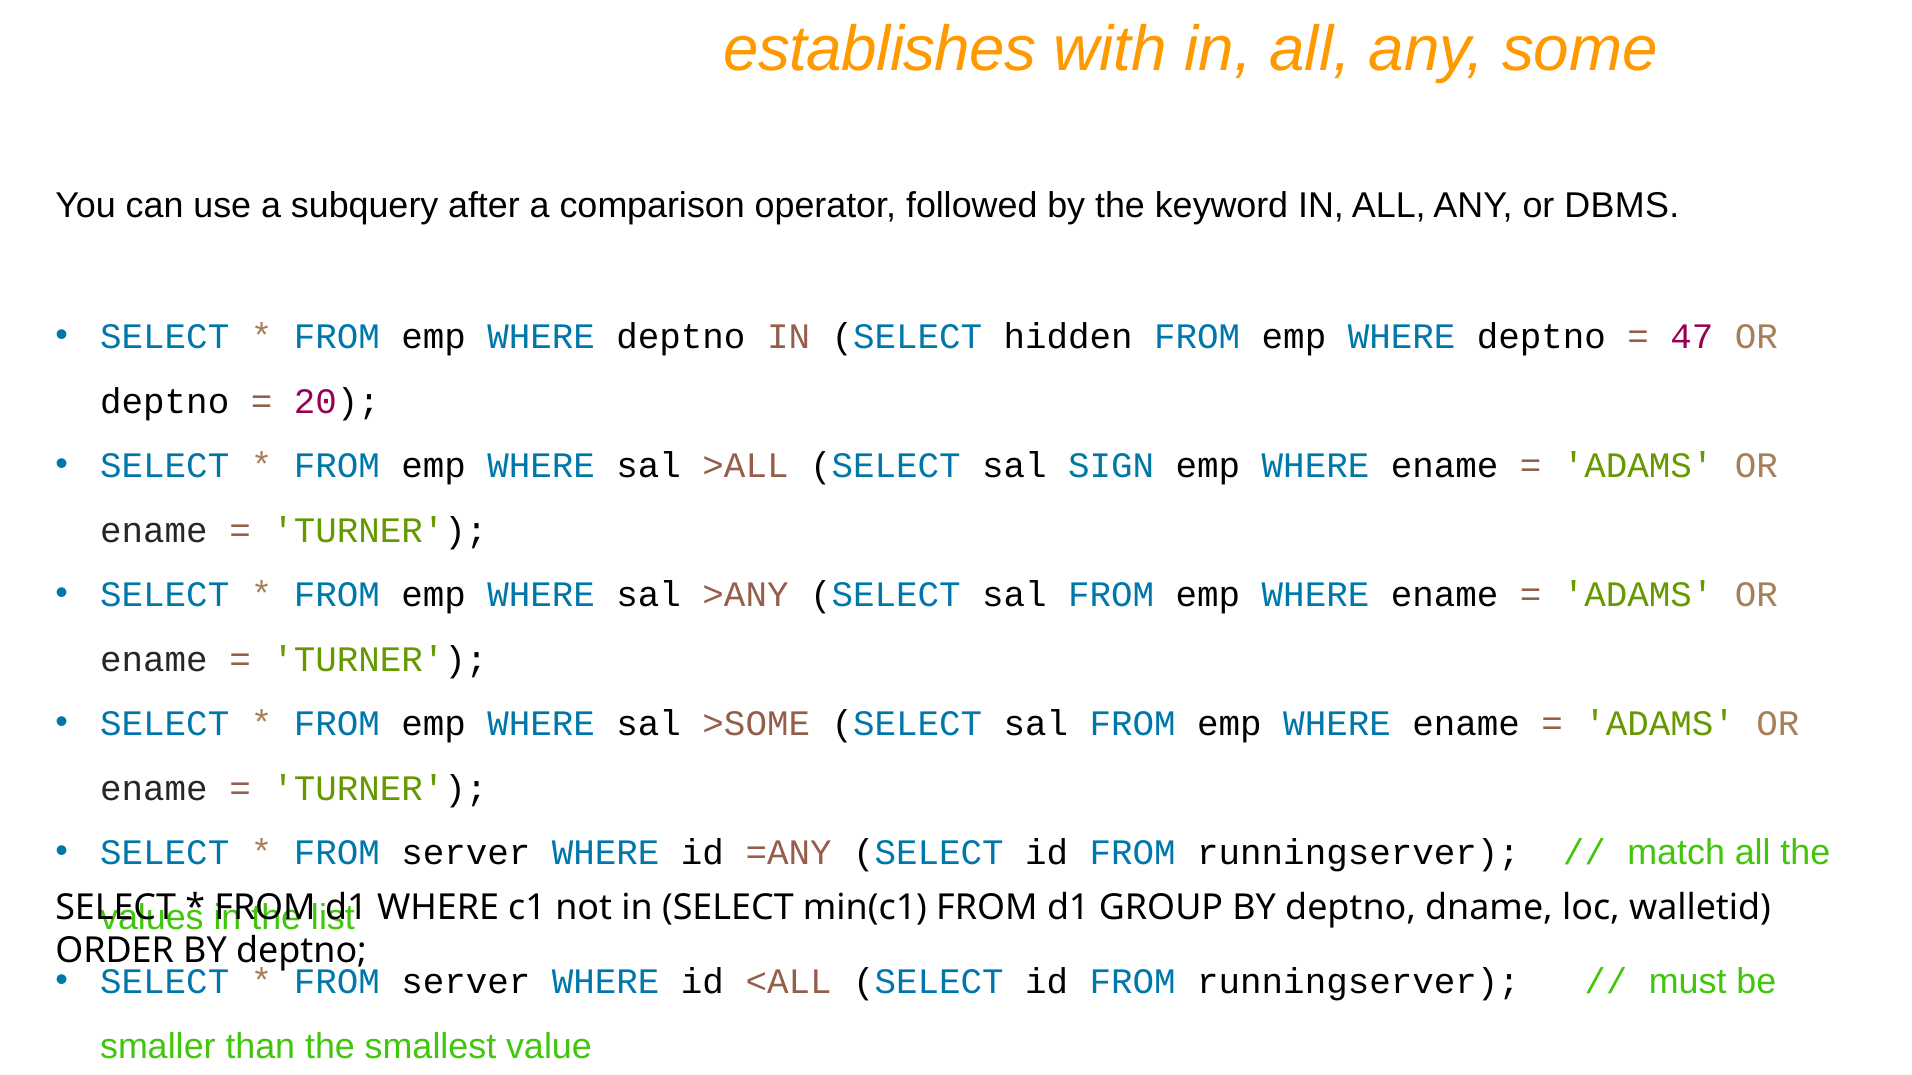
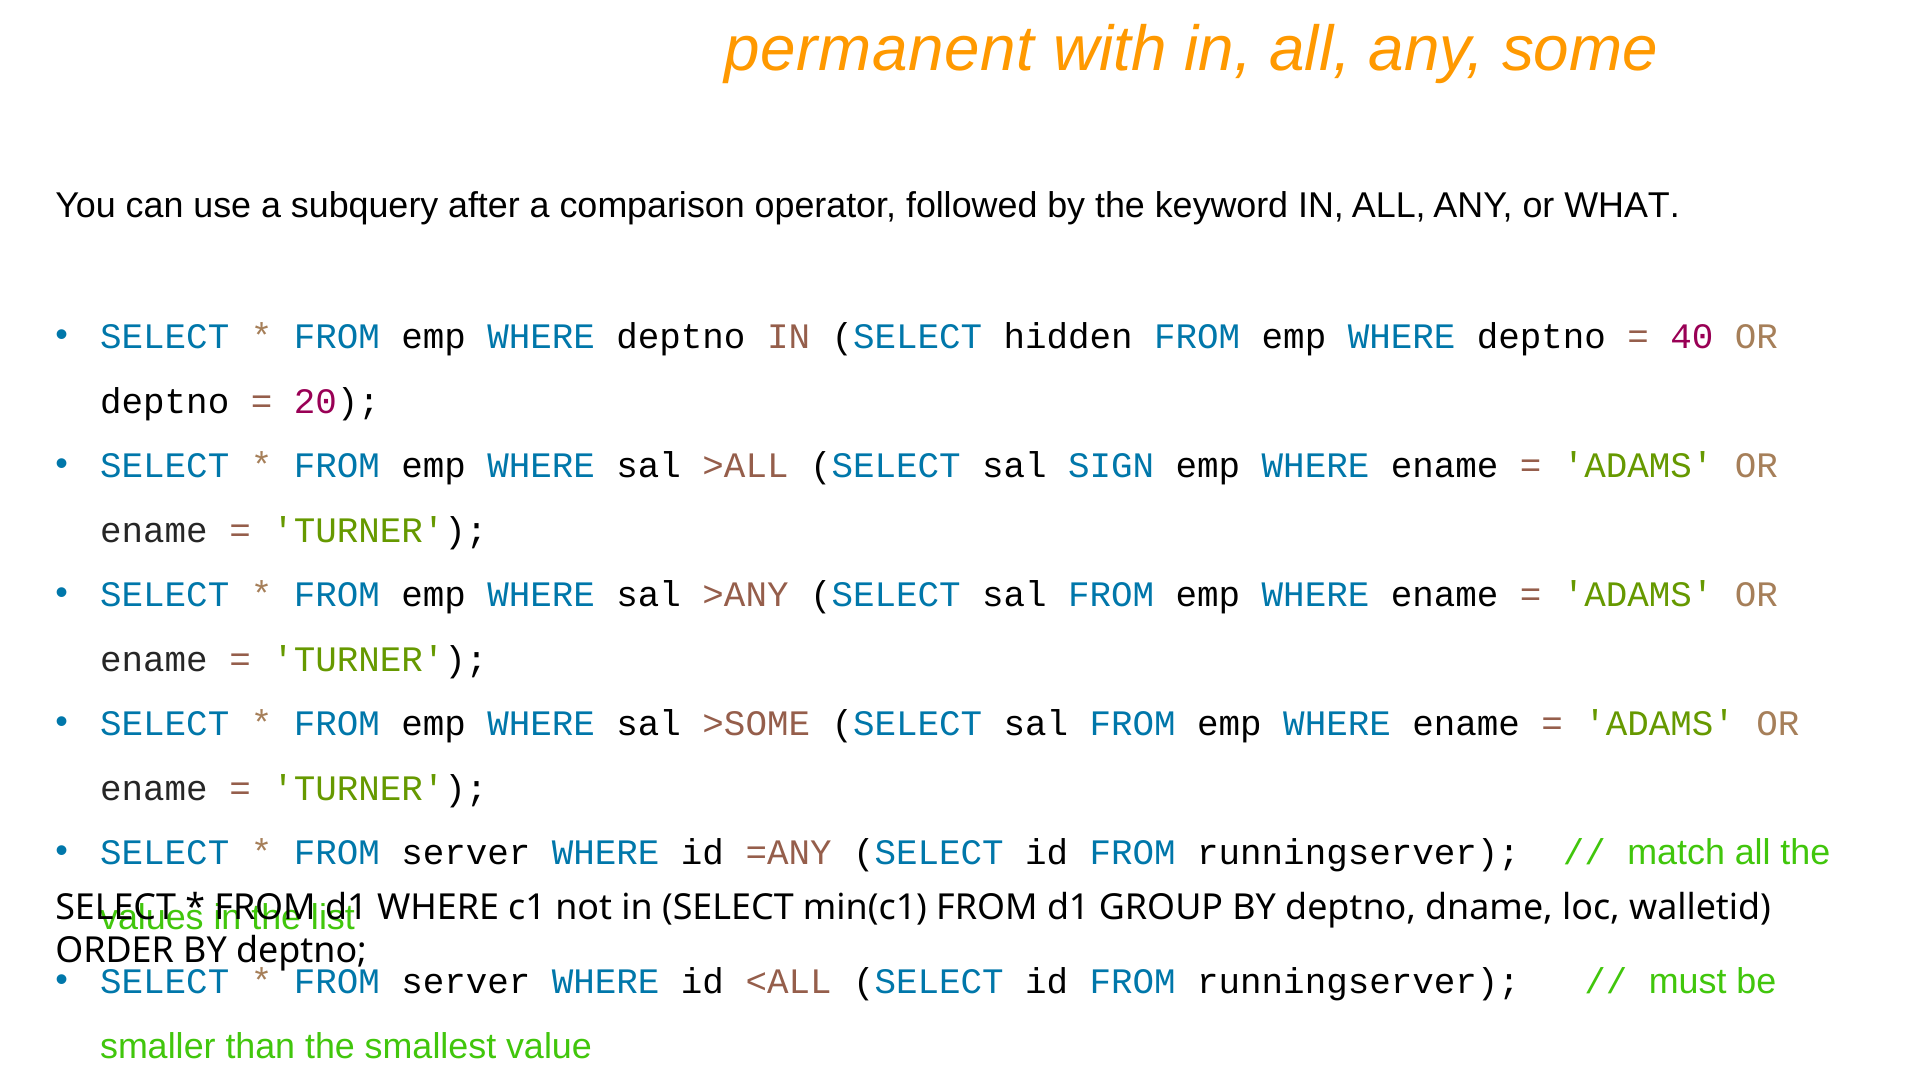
establishes: establishes -> permanent (879, 50)
DBMS: DBMS -> WHAT (1622, 206)
47: 47 -> 40 (1692, 337)
